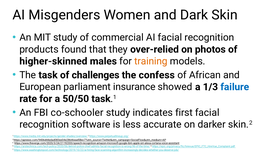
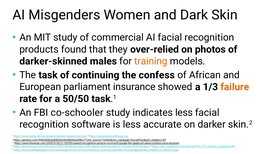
higher-skinned: higher-skinned -> darker-skinned (53, 61)
challenges: challenges -> continuing (96, 75)
failure colour: blue -> orange (235, 87)
indicates first: first -> less (184, 113)
